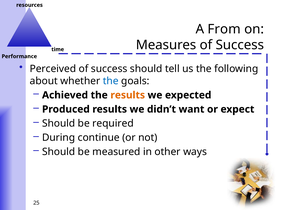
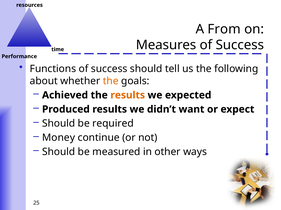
Perceived: Perceived -> Functions (53, 69)
the colour: blue -> orange (111, 81)
During: During -> Money (59, 138)
